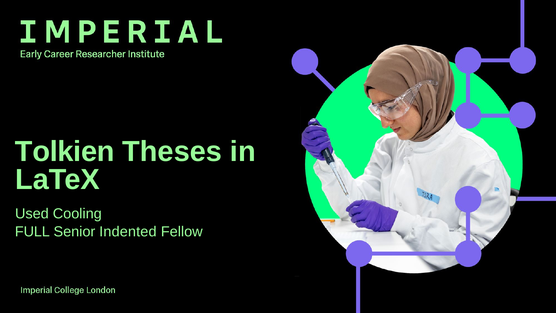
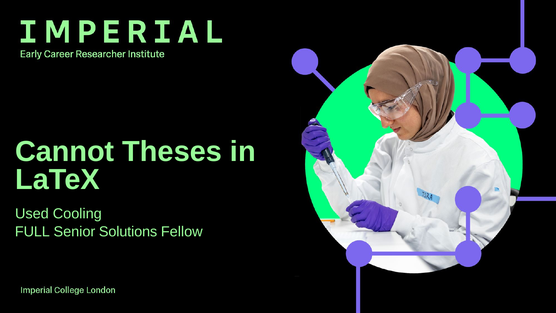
Tolkien: Tolkien -> Cannot (65, 152)
Indented: Indented -> Solutions (128, 232)
